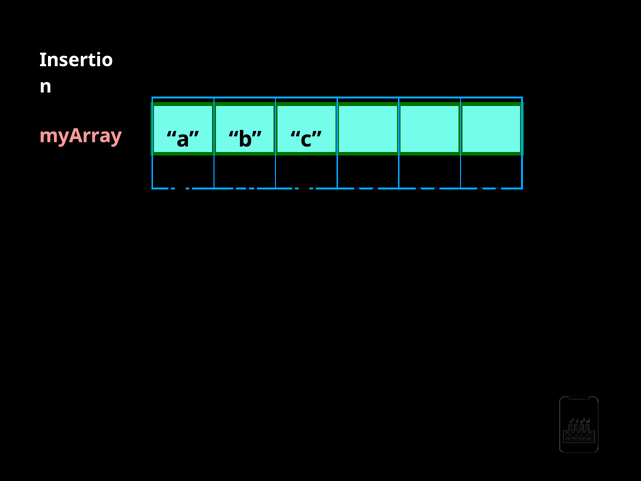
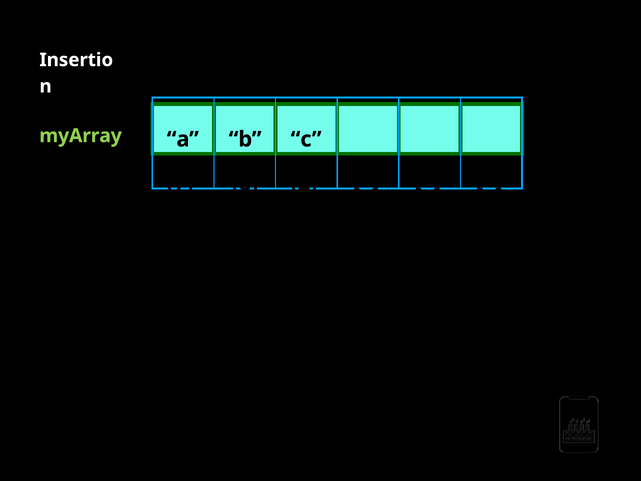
myArray colour: pink -> light green (81, 136)
2: 2 -> 7 (180, 183)
4: 4 -> 8 (245, 183)
